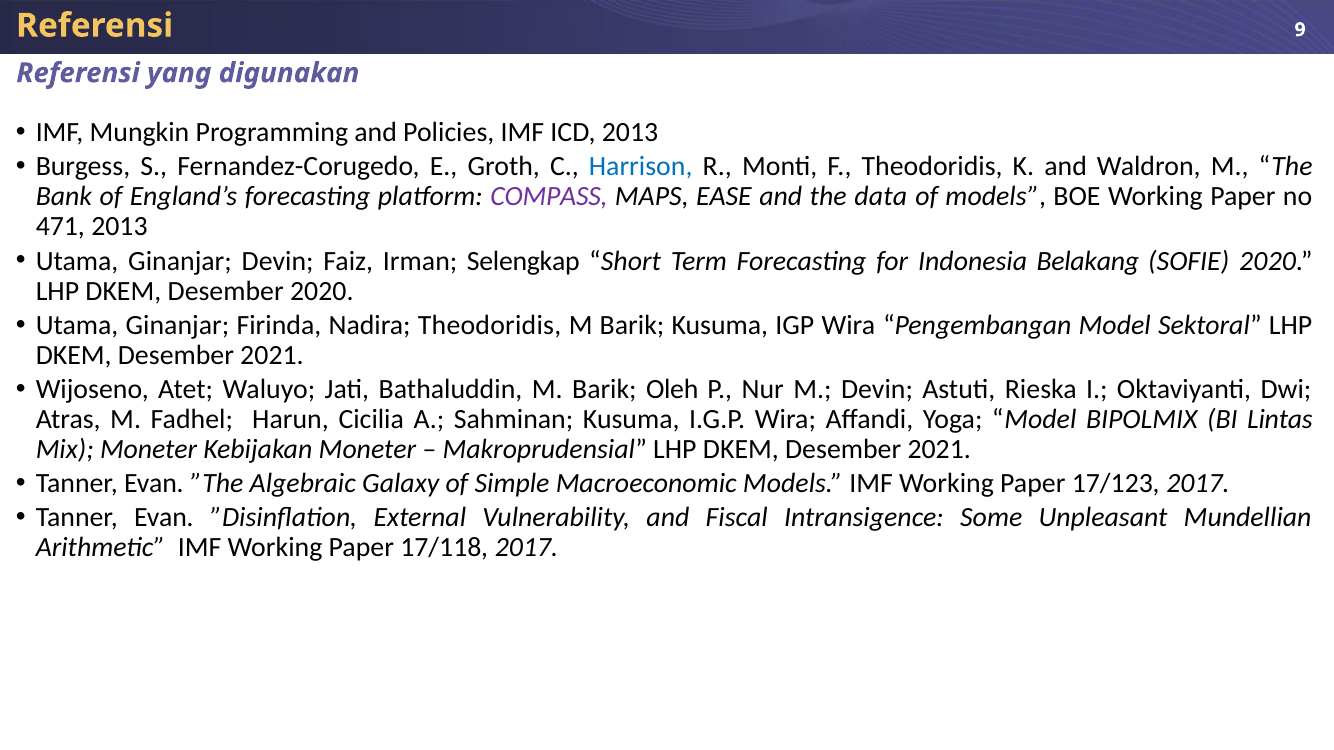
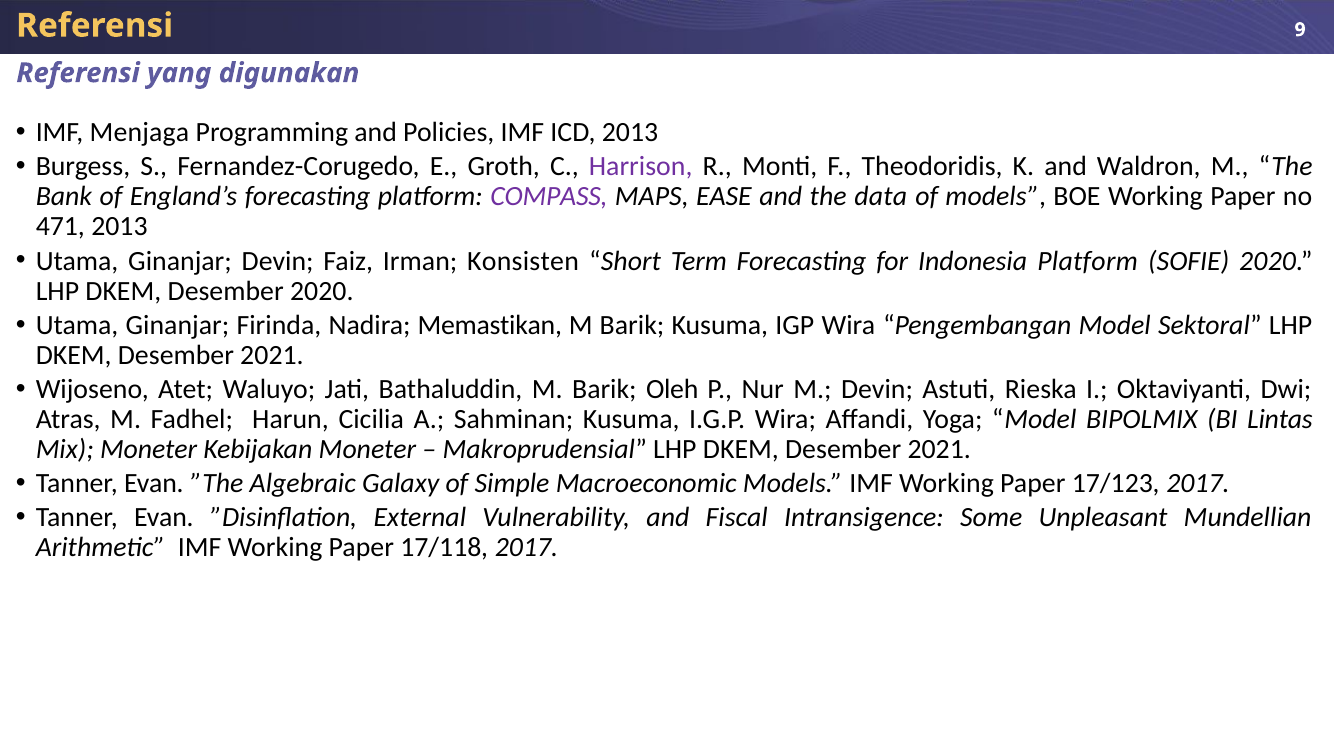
Mungkin: Mungkin -> Menjaga (139, 133)
Harrison colour: blue -> purple (641, 167)
Selengkap: Selengkap -> Konsisten (523, 261)
Indonesia Belakang: Belakang -> Platform (1088, 261)
Nadira Theodoridis: Theodoridis -> Memastikan (490, 325)
